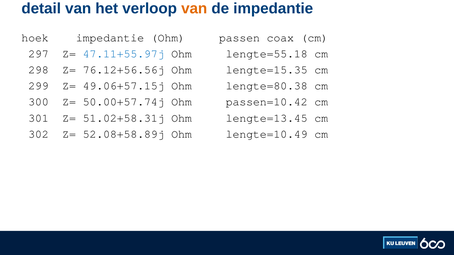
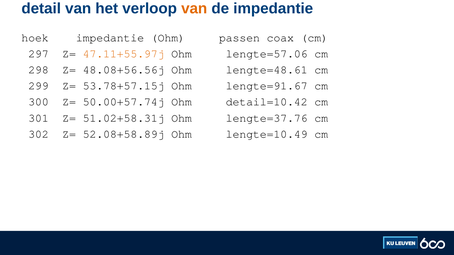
47.11+55.97j colour: blue -> orange (124, 54)
lengte=55.18: lengte=55.18 -> lengte=57.06 (267, 54)
76.12+56.56j: 76.12+56.56j -> 48.08+56.56j (124, 70)
lengte=15.35: lengte=15.35 -> lengte=48.61 (267, 70)
49.06+57.15j: 49.06+57.15j -> 53.78+57.15j (124, 86)
lengte=80.38: lengte=80.38 -> lengte=91.67 (267, 86)
passen=10.42: passen=10.42 -> detail=10.42 (267, 102)
lengte=13.45: lengte=13.45 -> lengte=37.76 (267, 118)
